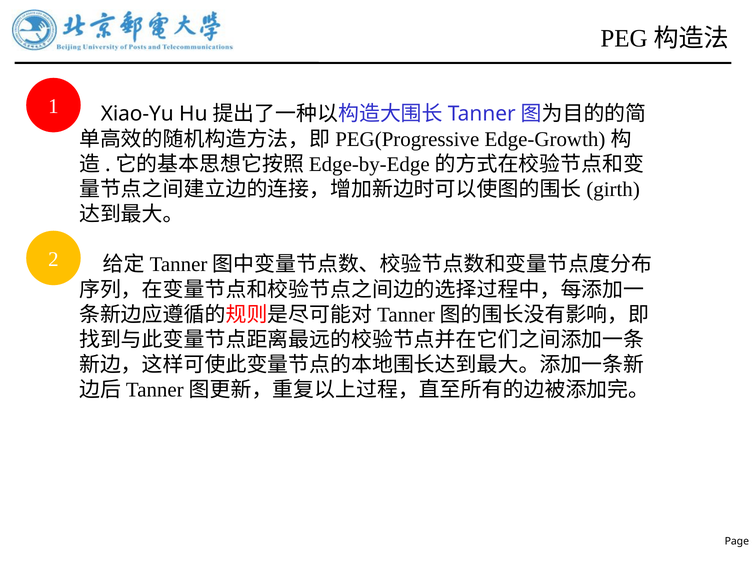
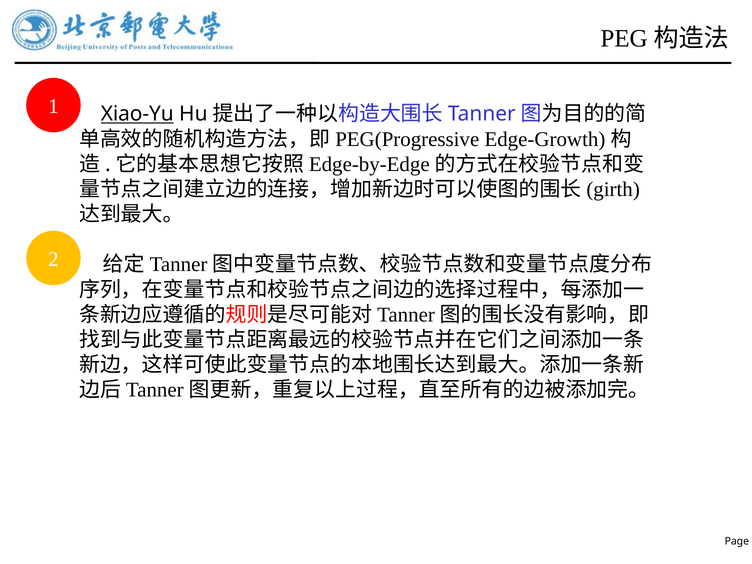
Xiao-Yu underline: none -> present (137, 114)
